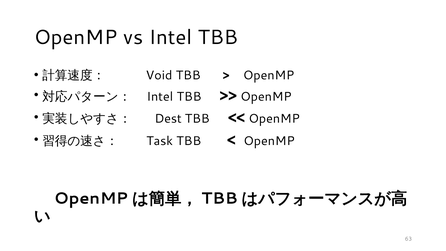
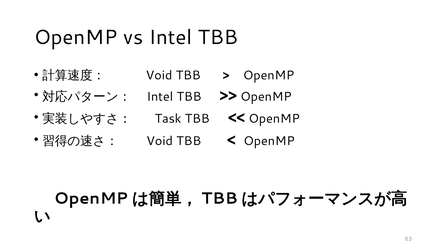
Dest: Dest -> Task (168, 119)
Task: Task -> Void (160, 141)
